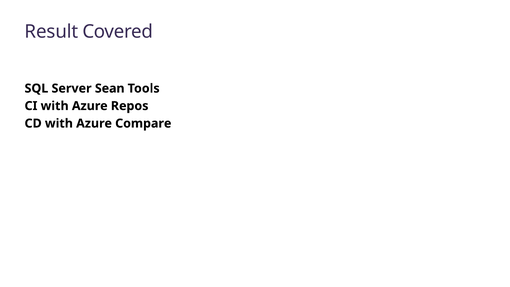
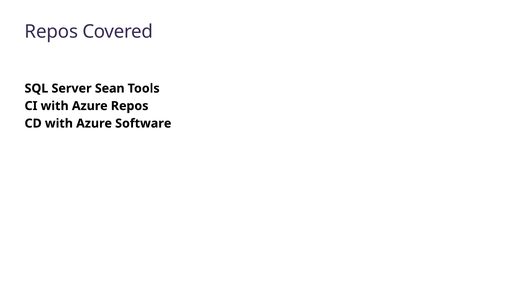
Result: Result -> Repos (51, 32)
Compare: Compare -> Software (143, 123)
